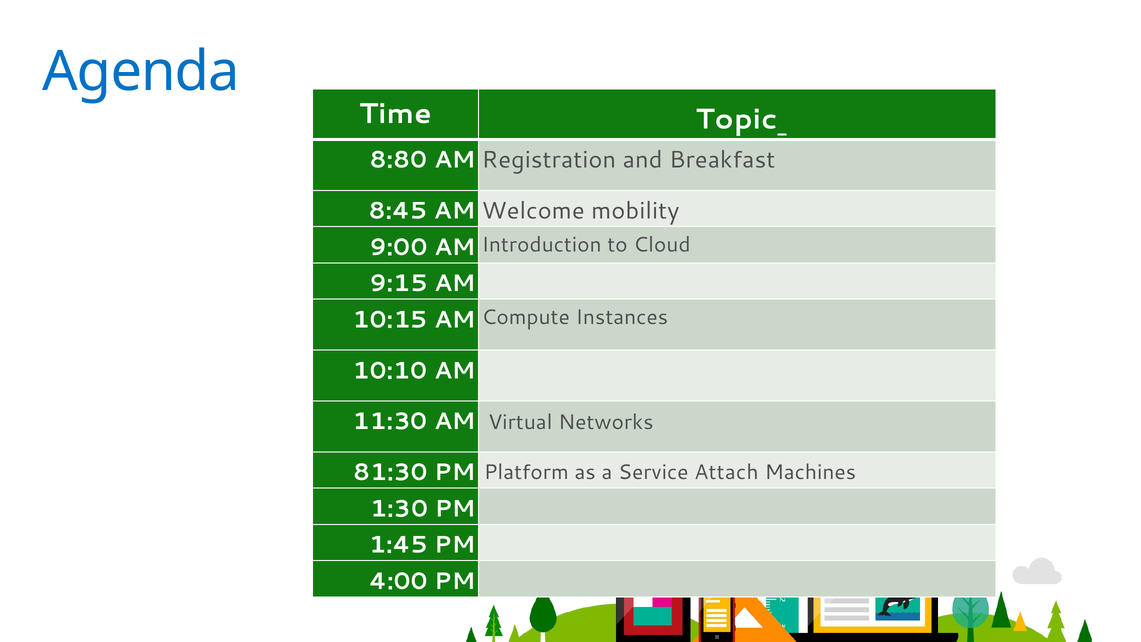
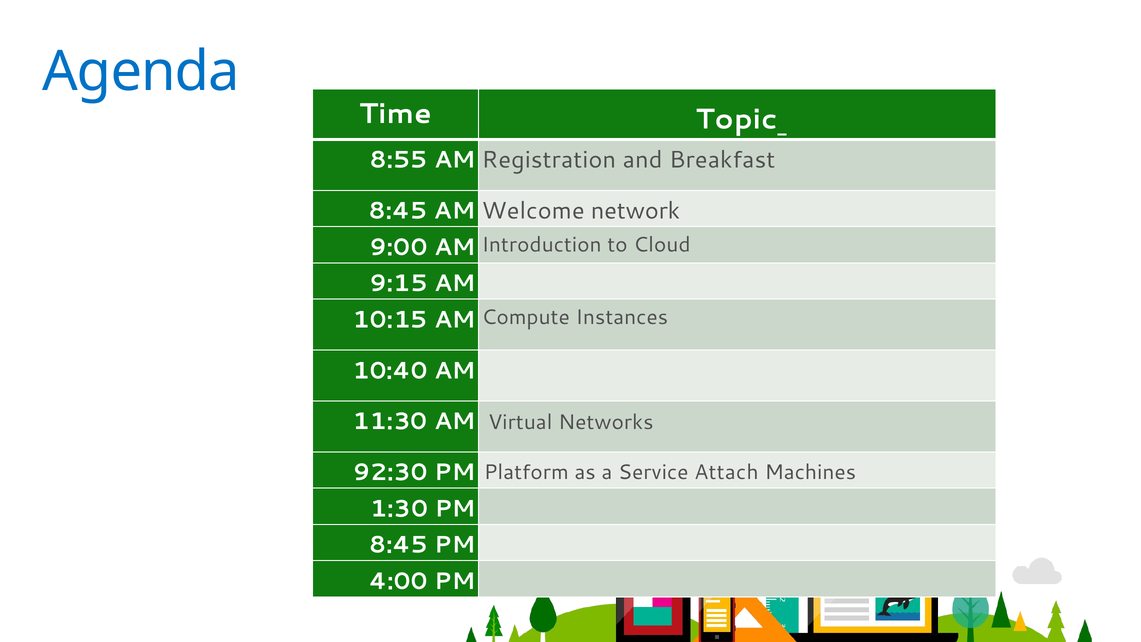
8:80: 8:80 -> 8:55 (399, 160)
mobility: mobility -> network (635, 211)
10:10: 10:10 -> 10:40 (390, 371)
81:30: 81:30 -> 92:30 (391, 472)
1:45: 1:45 -> 8:45 (399, 545)
